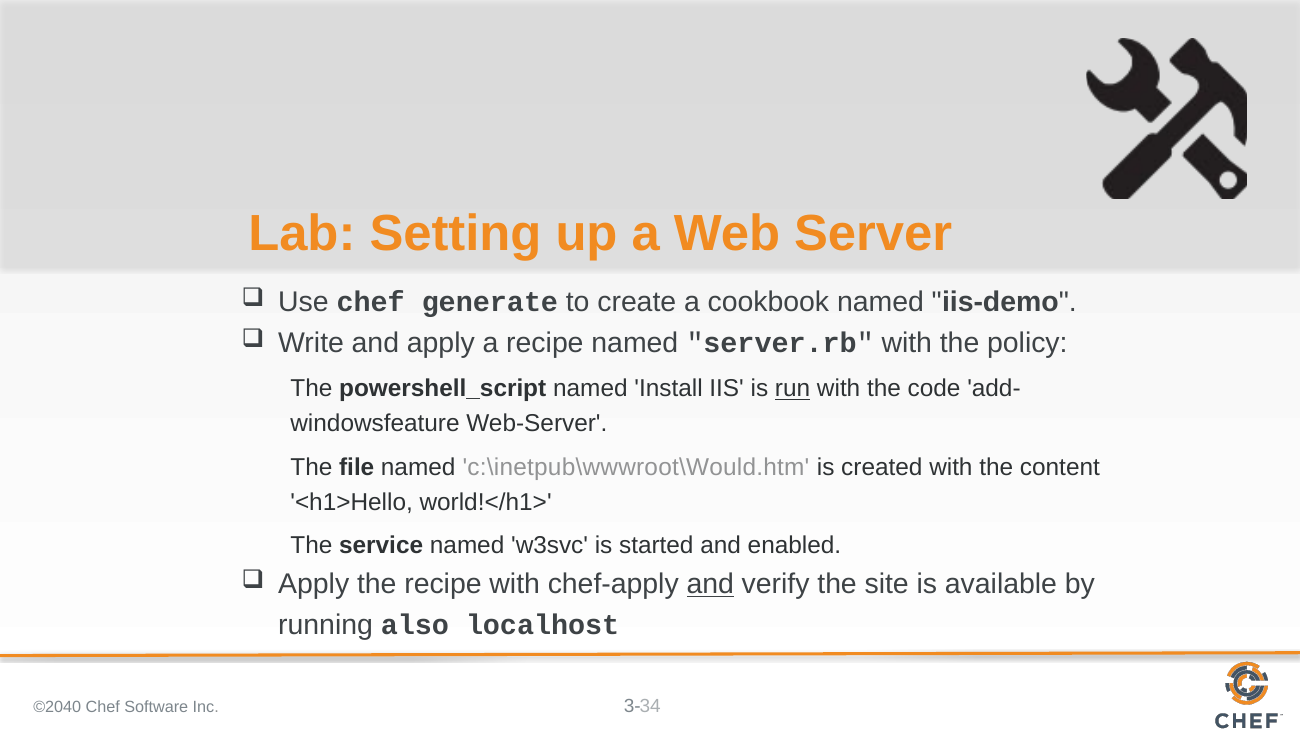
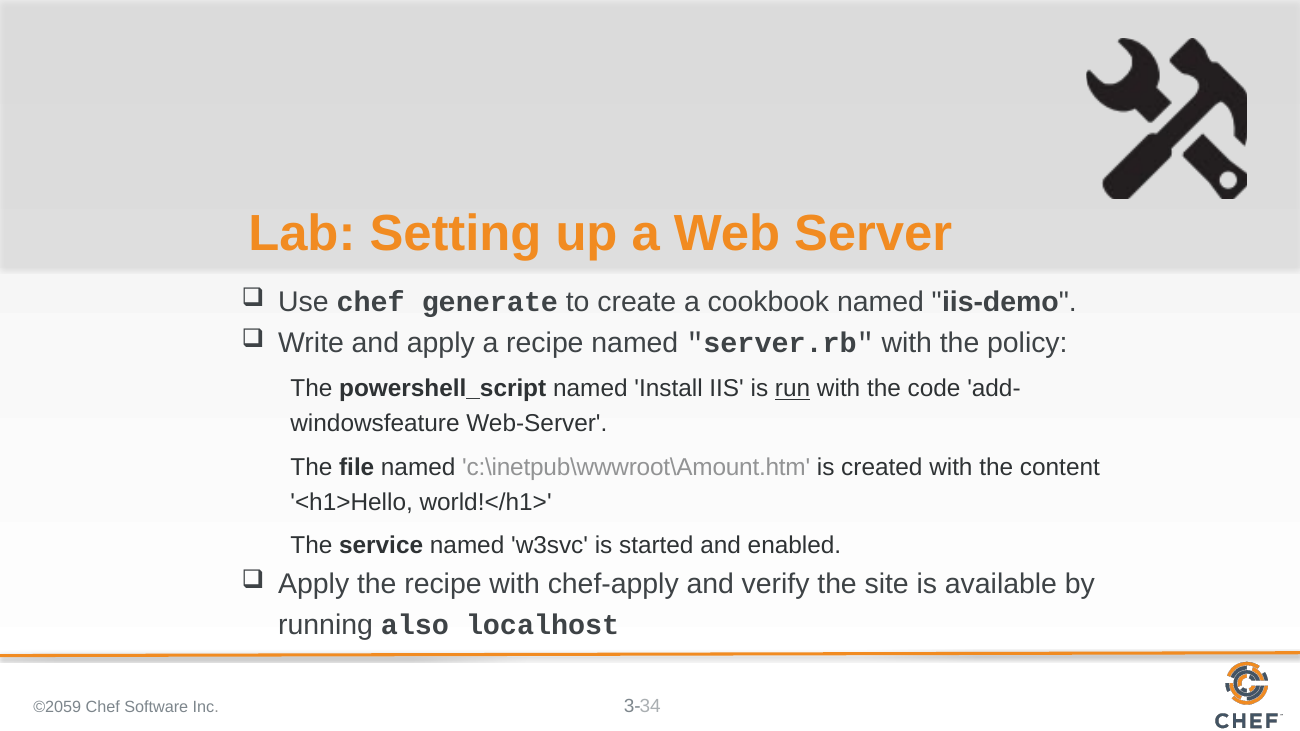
c:\inetpub\wwwroot\Would.htm: c:\inetpub\wwwroot\Would.htm -> c:\inetpub\wwwroot\Amount.htm (636, 467)
and underline: present -> none (710, 584)
©2040: ©2040 -> ©2059 (57, 708)
